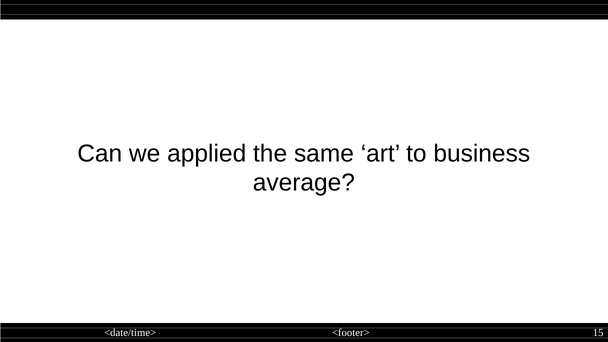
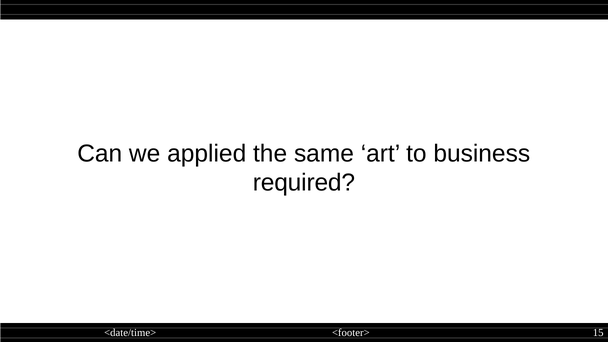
average: average -> required (304, 183)
